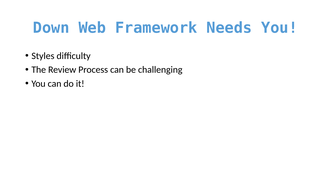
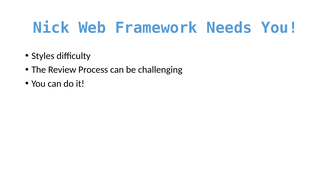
Down: Down -> Nick (51, 28)
